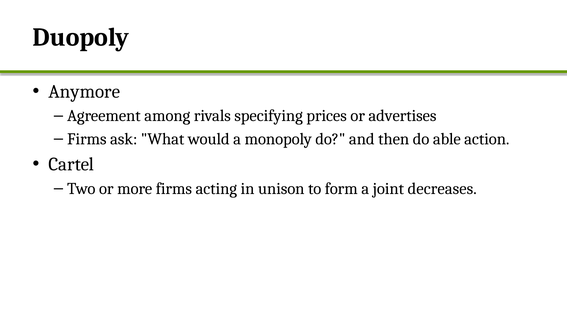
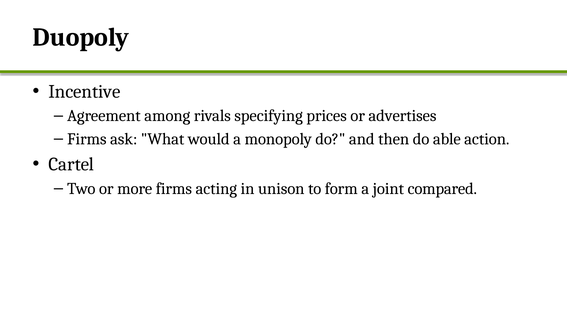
Anymore: Anymore -> Incentive (84, 91)
decreases: decreases -> compared (442, 189)
